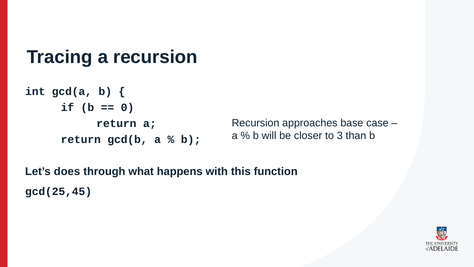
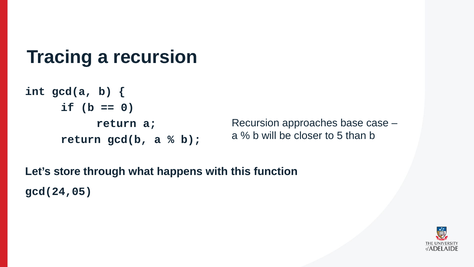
3: 3 -> 5 (340, 136)
does: does -> store (67, 171)
gcd(25,45: gcd(25,45 -> gcd(24,05 (59, 192)
